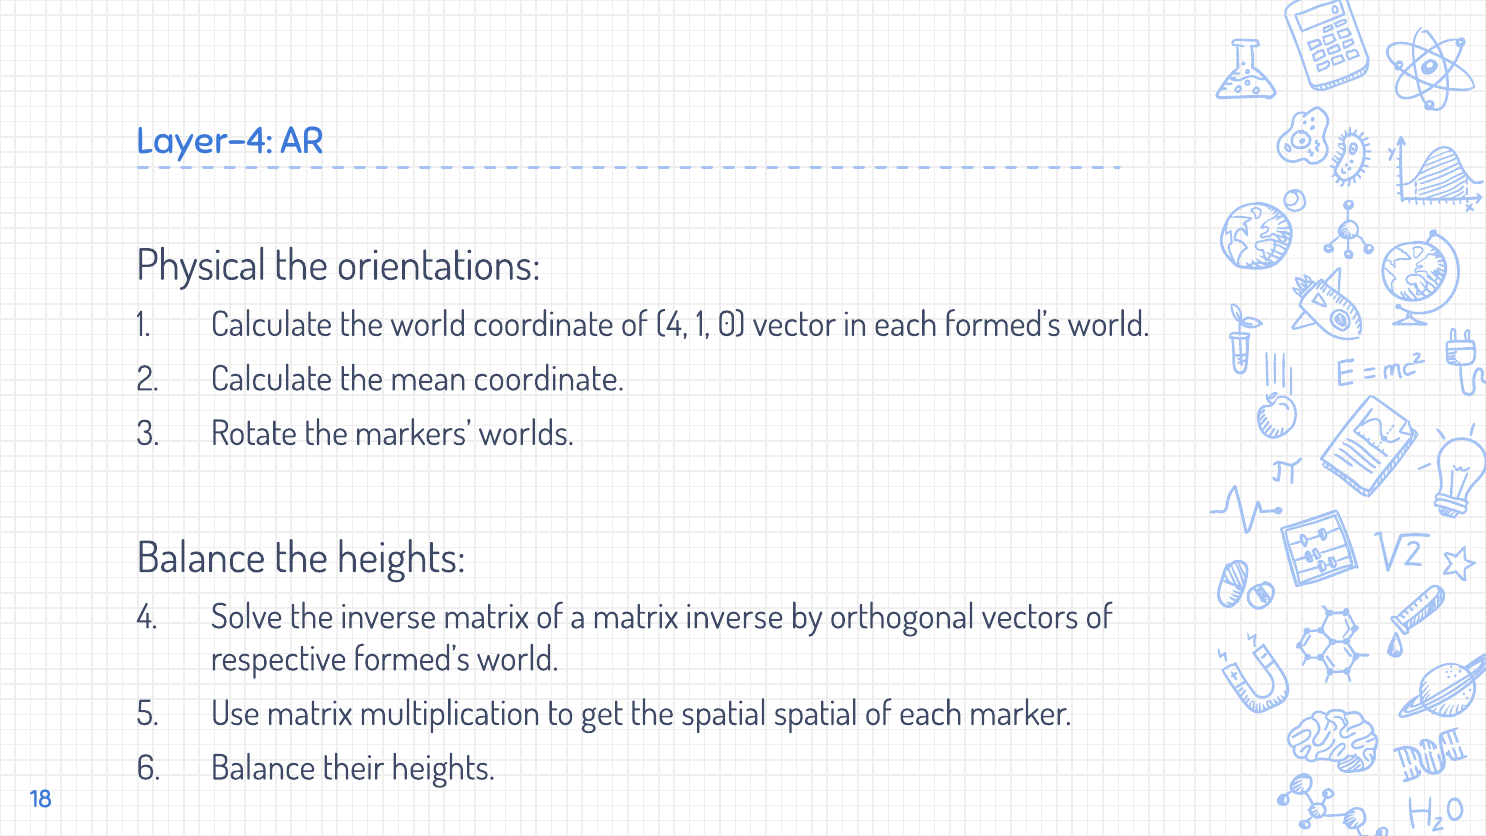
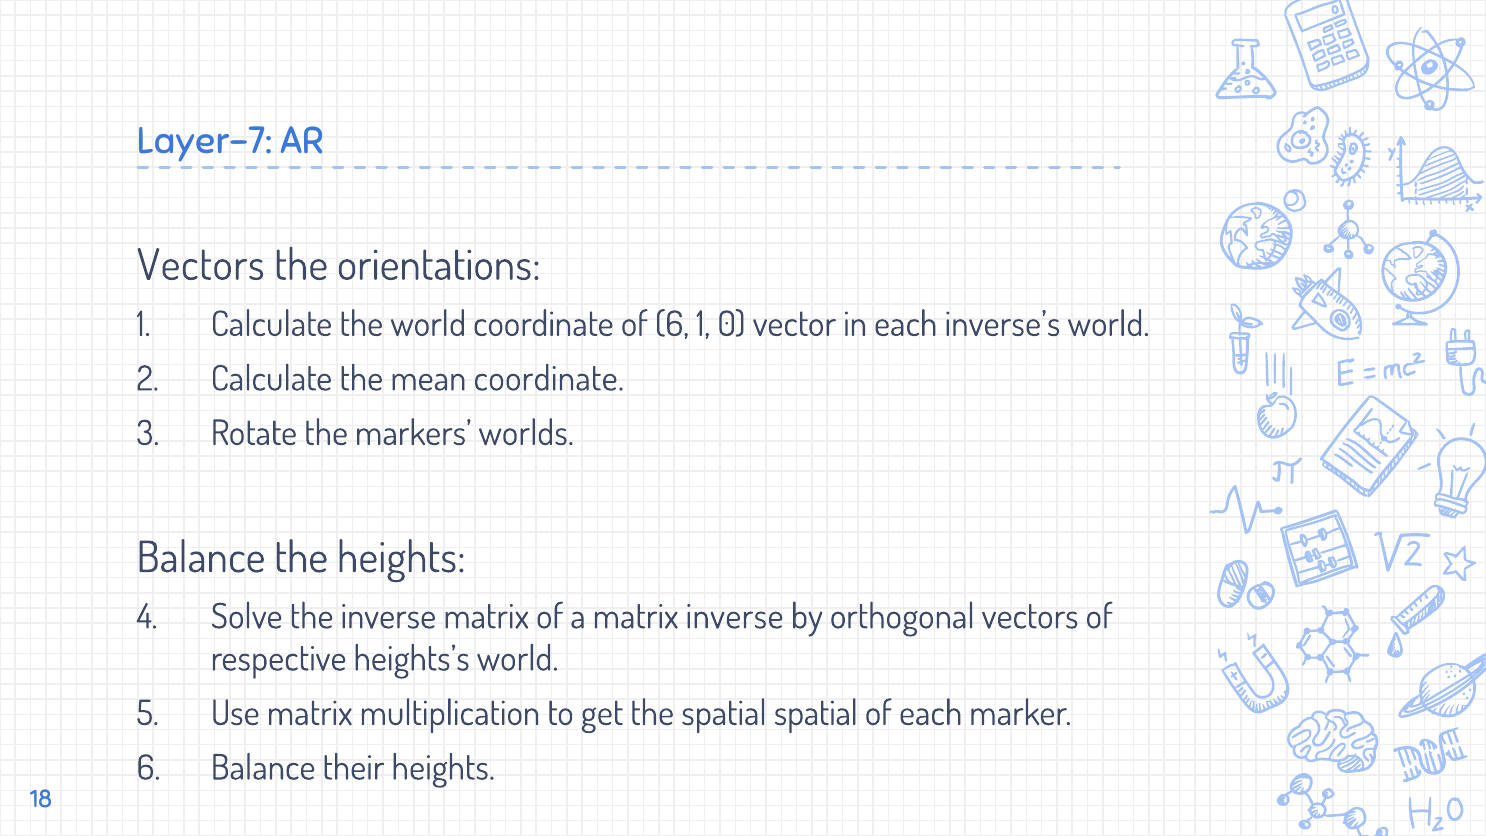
Layer-4: Layer-4 -> Layer-7 (204, 141)
Physical: Physical -> Vectors (201, 265)
of 4: 4 -> 6 (672, 324)
each formed’s: formed’s -> inverse’s (1002, 324)
respective formed’s: formed’s -> heights’s (412, 659)
